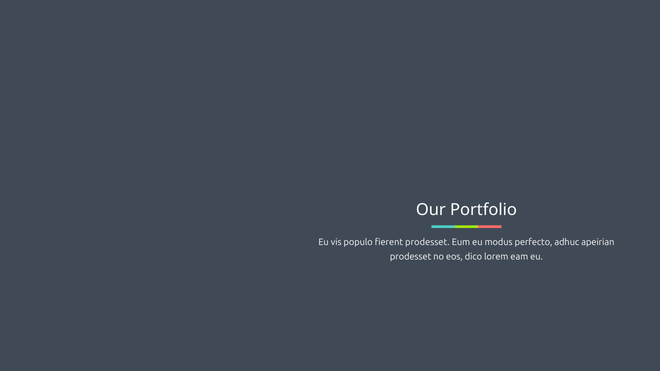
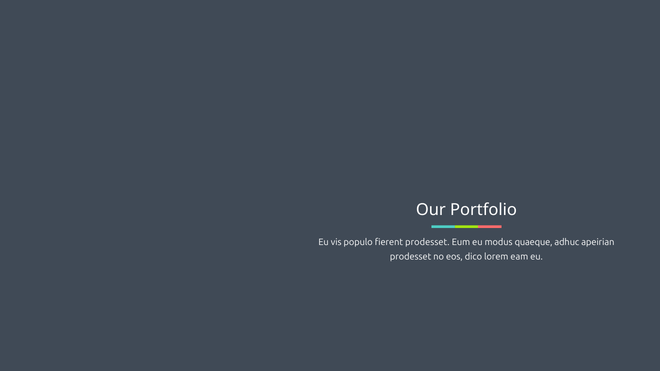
perfecto: perfecto -> quaeque (534, 242)
